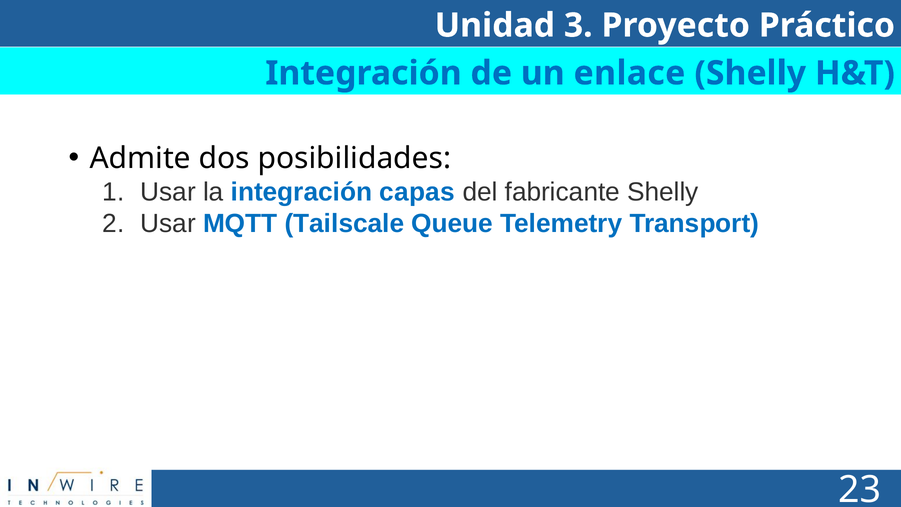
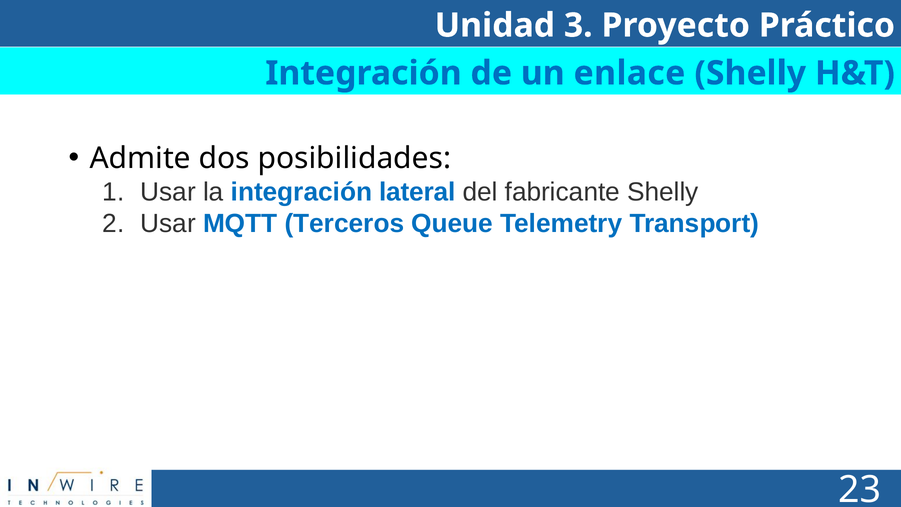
capas: capas -> lateral (417, 192)
Tailscale: Tailscale -> Terceros (344, 223)
